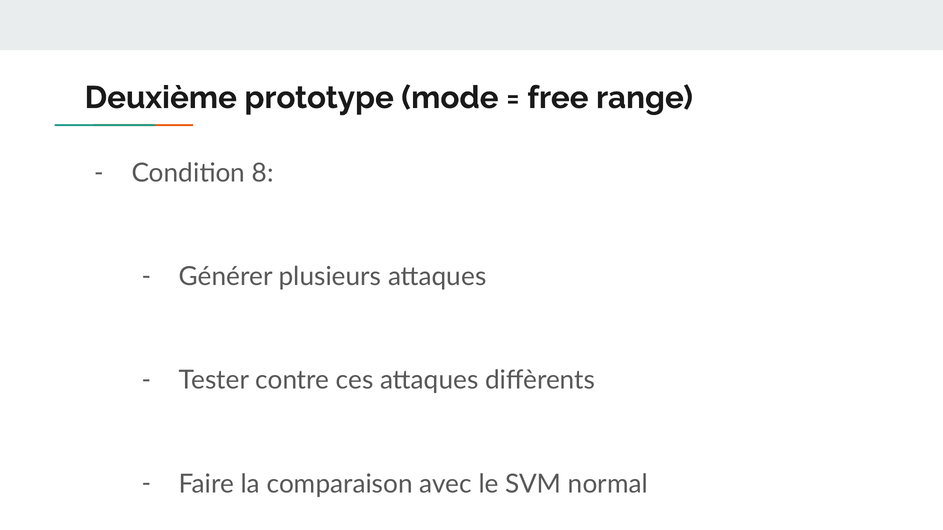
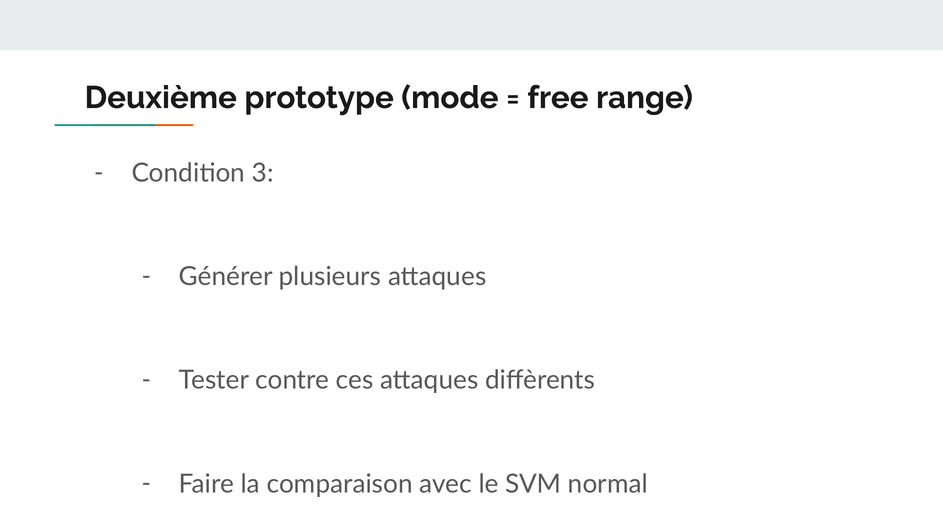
8: 8 -> 3 (263, 173)
